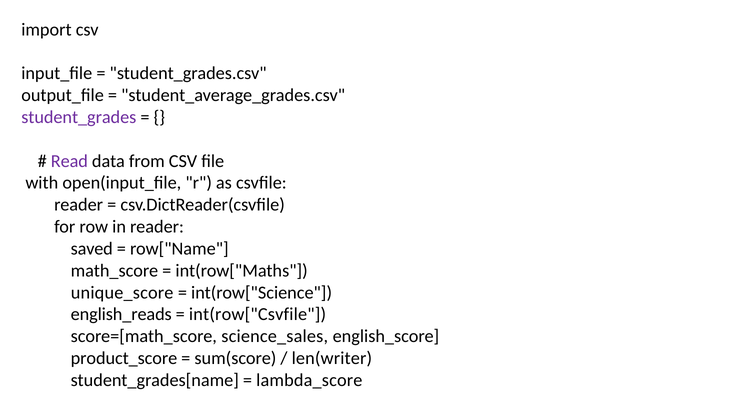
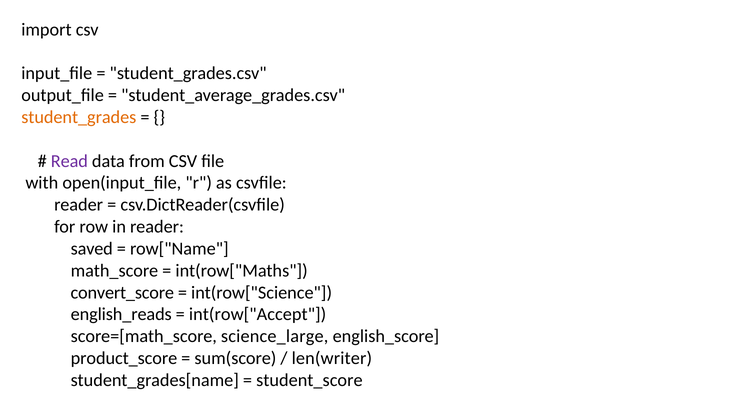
student_grades colour: purple -> orange (79, 117)
unique_score: unique_score -> convert_score (122, 292)
int(row["Csvfile: int(row["Csvfile -> int(row["Accept (258, 314)
science_sales: science_sales -> science_large (275, 336)
lambda_score: lambda_score -> student_score (309, 380)
